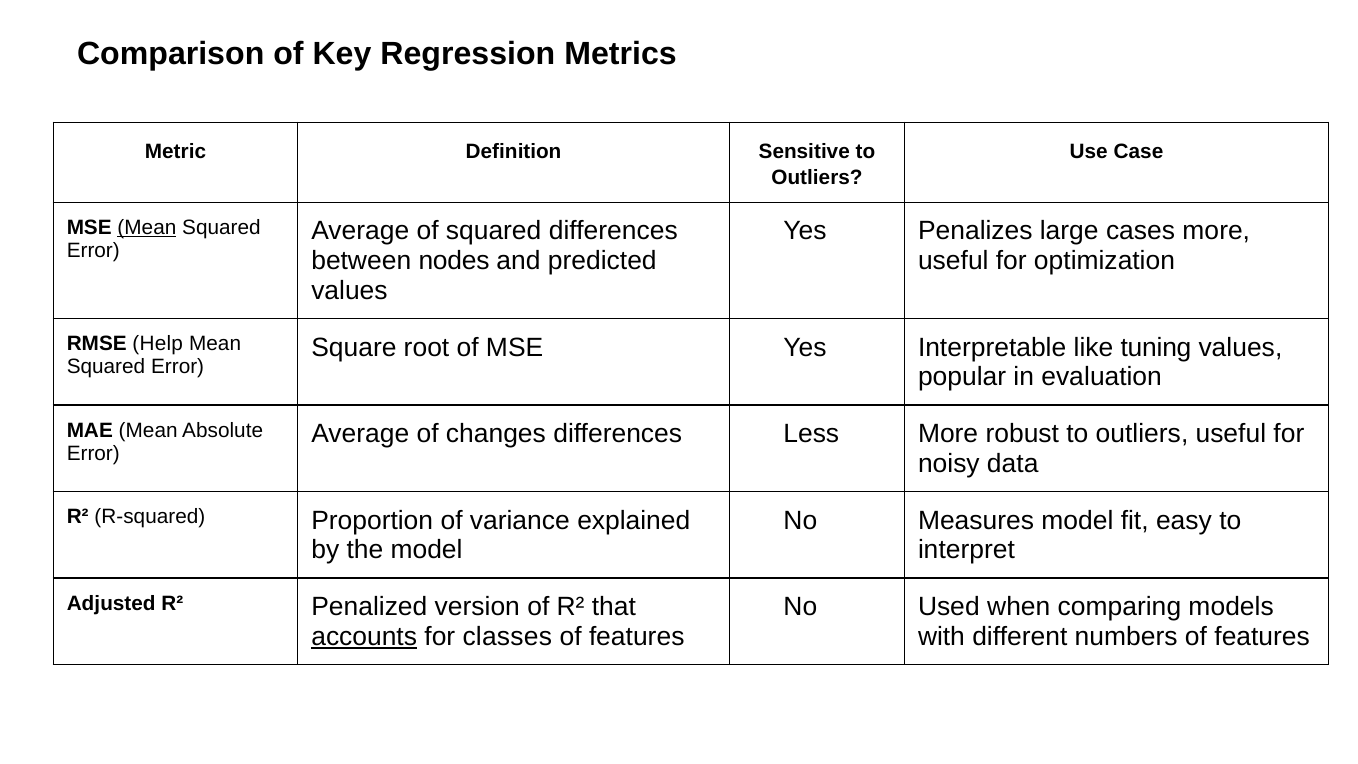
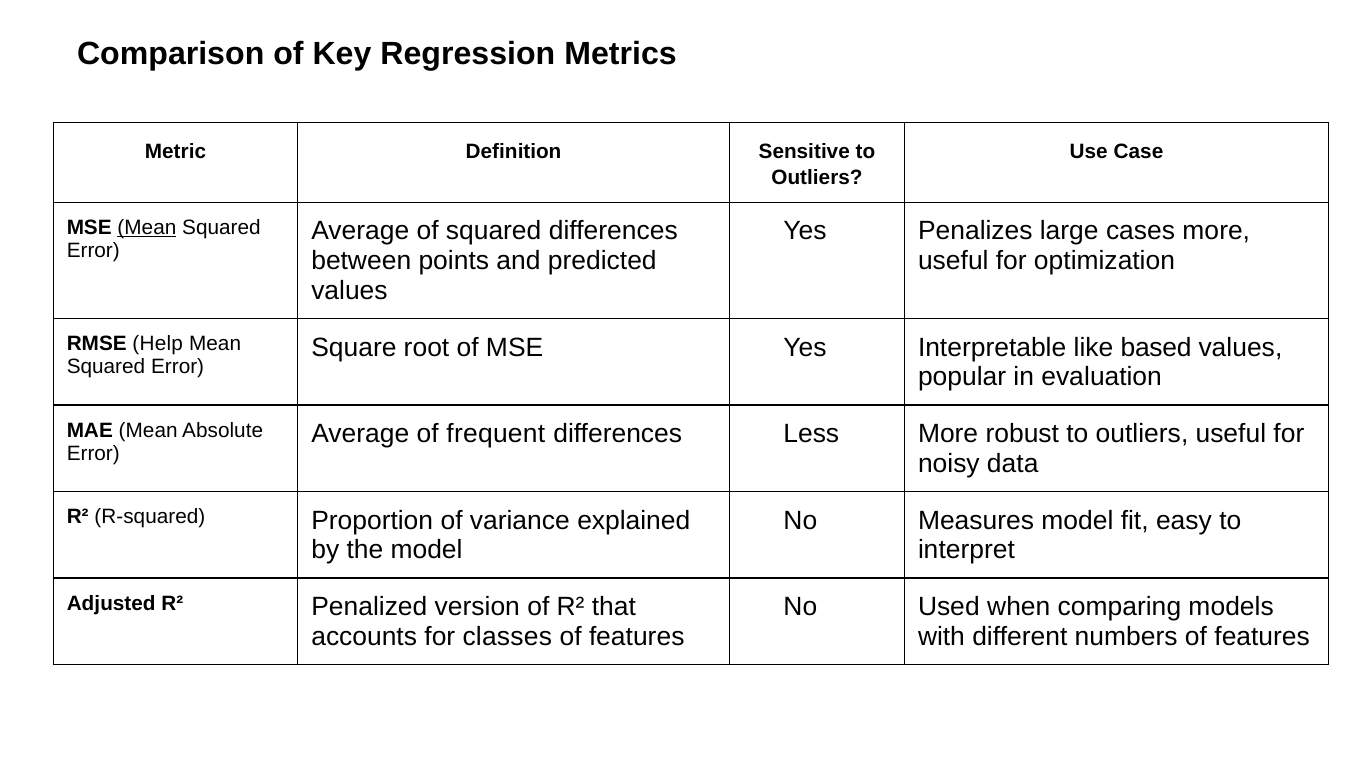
nodes: nodes -> points (454, 261)
tuning: tuning -> based (1156, 347)
changes: changes -> frequent (496, 434)
accounts underline: present -> none (364, 636)
